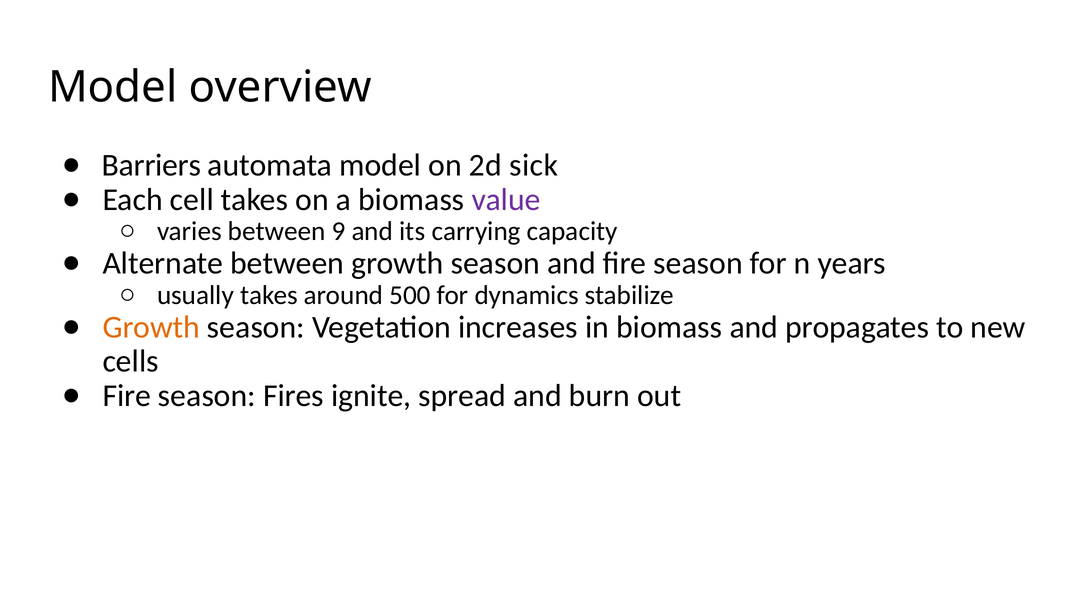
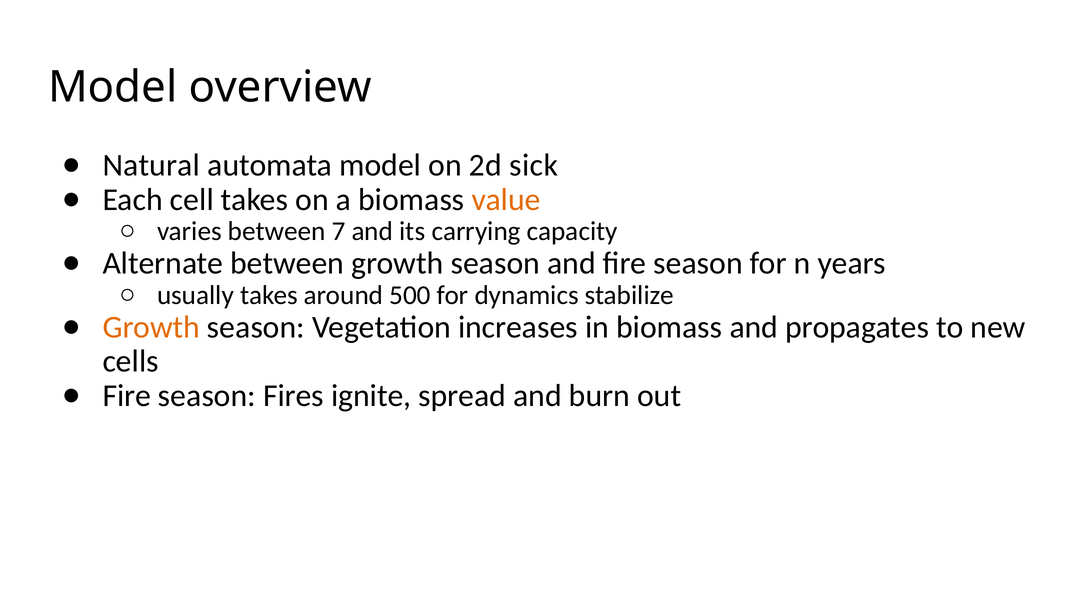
Barriers: Barriers -> Natural (151, 165)
value colour: purple -> orange (506, 200)
9: 9 -> 7 (338, 231)
